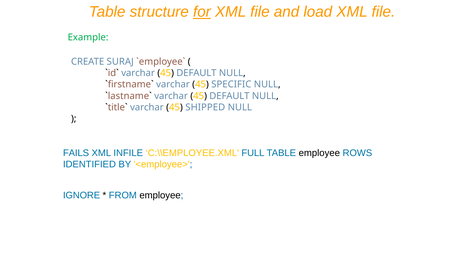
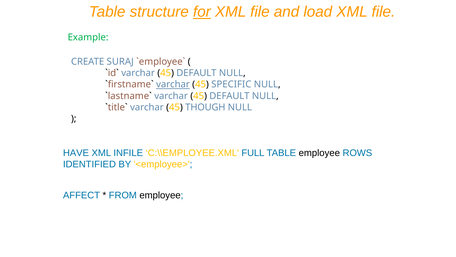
varchar underline: none -> present (173, 84)
SHIPPED: SHIPPED -> THOUGH (205, 107)
FAILS: FAILS -> HAVE (76, 153)
IGNORE: IGNORE -> AFFECT (82, 195)
